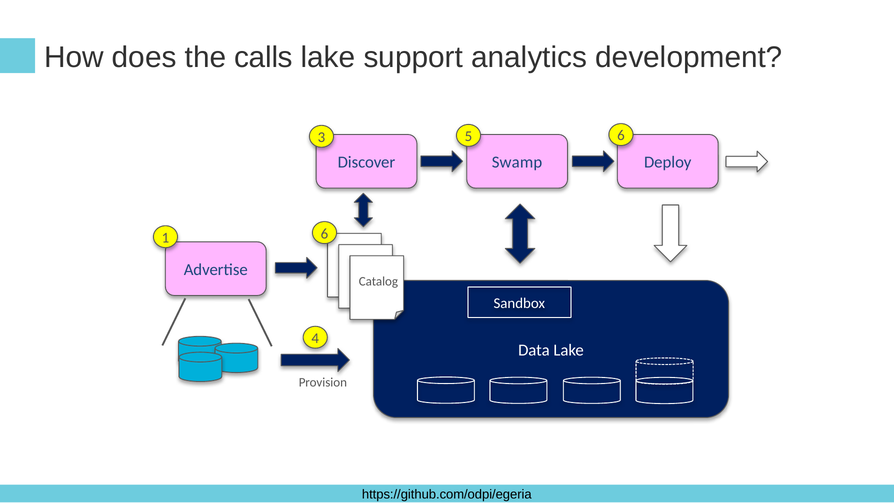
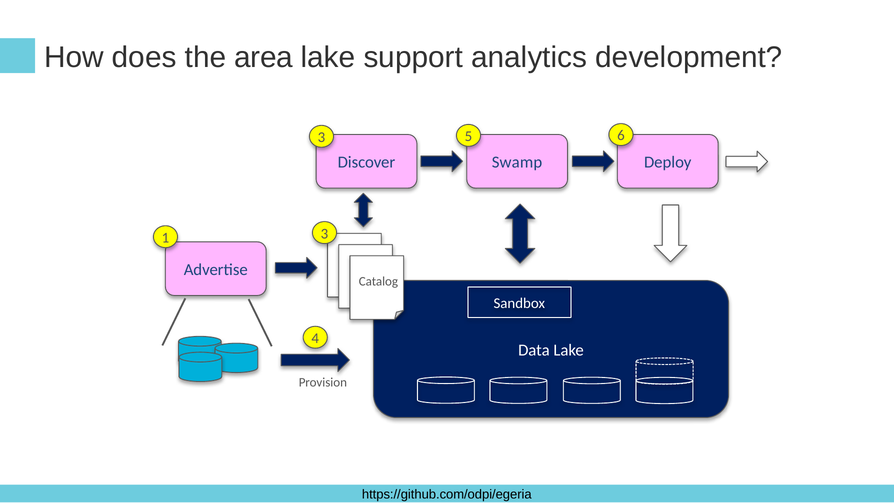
calls: calls -> area (264, 57)
1 6: 6 -> 3 (324, 234)
